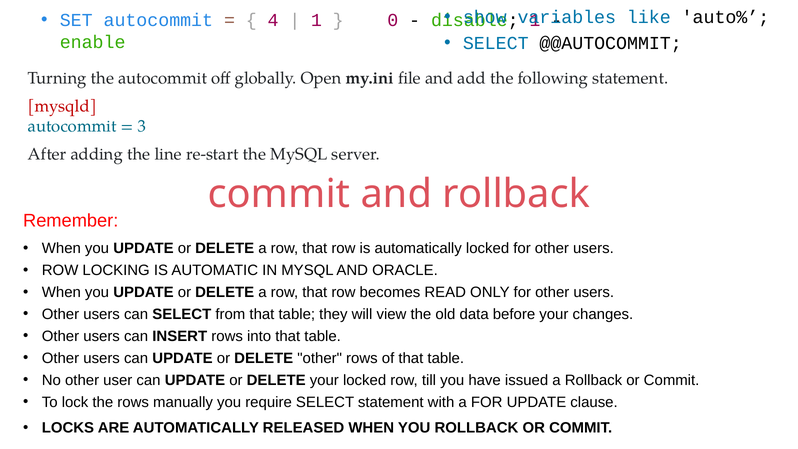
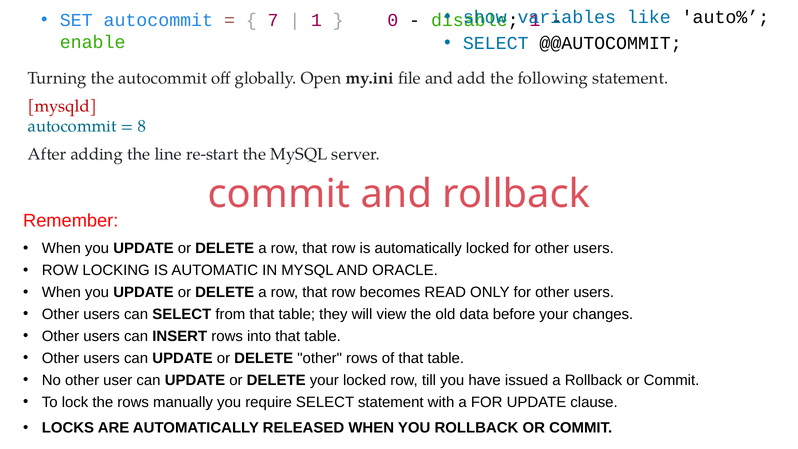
4: 4 -> 7 (273, 20)
3: 3 -> 8 (142, 126)
